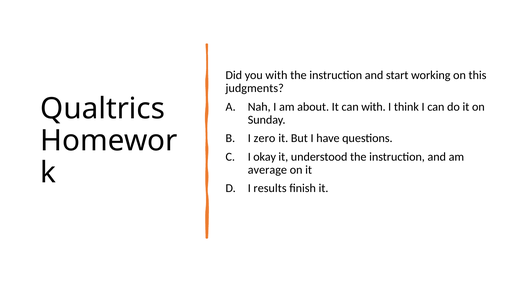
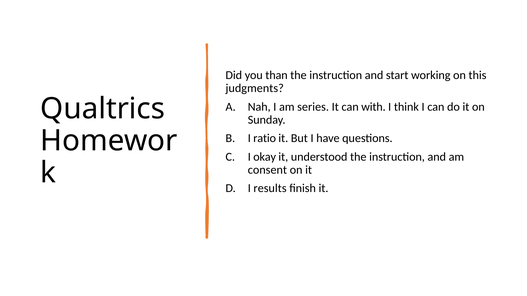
you with: with -> than (277, 75)
about: about -> series (313, 107)
zero: zero -> ratio (265, 138)
average: average -> consent (267, 170)
